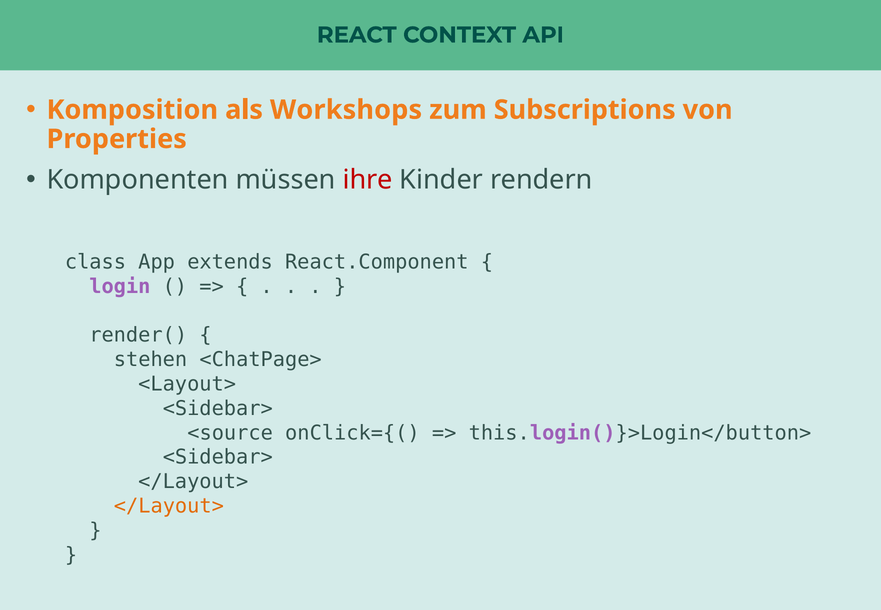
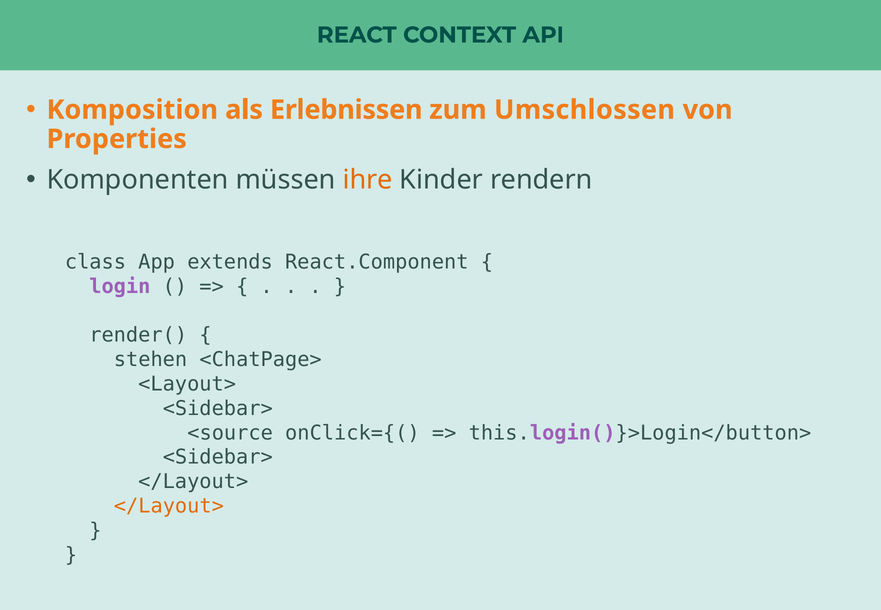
Workshops: Workshops -> Erlebnissen (346, 110)
Subscriptions: Subscriptions -> Umschlossen (585, 110)
ihre colour: red -> orange (368, 180)
